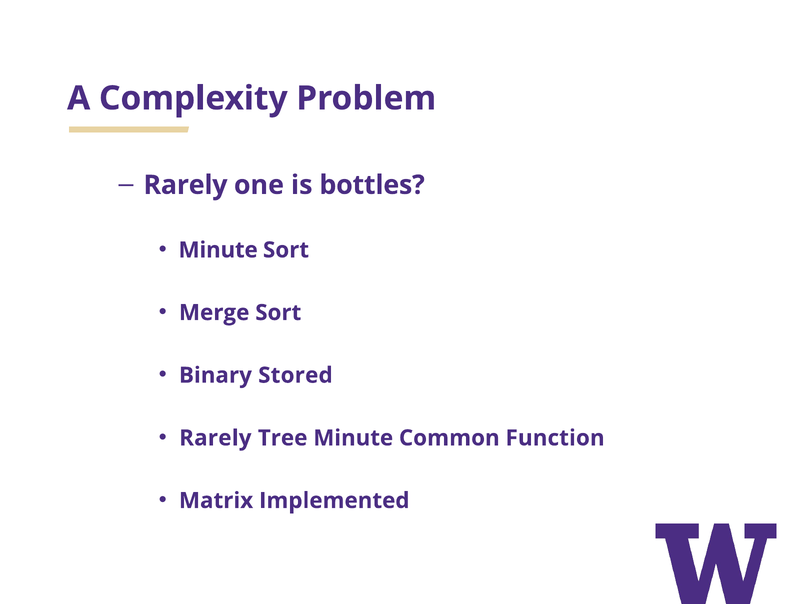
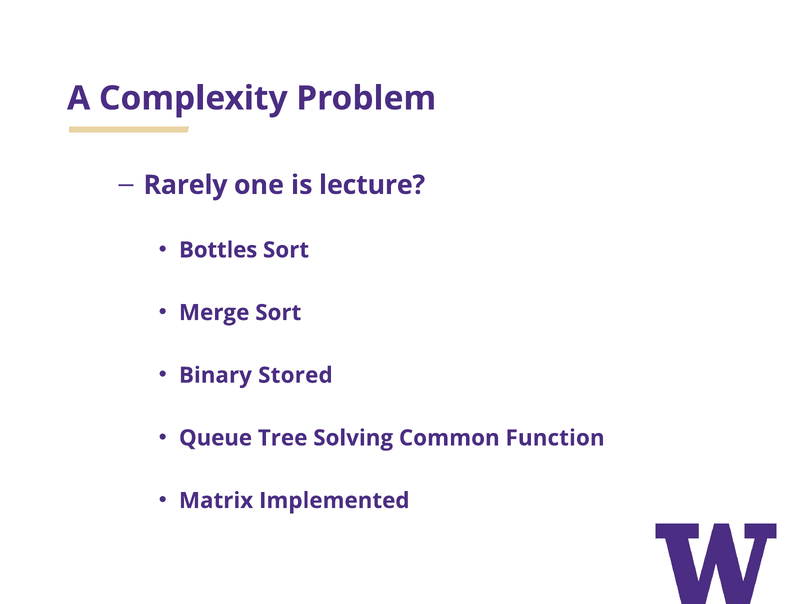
bottles: bottles -> lecture (372, 185)
Minute: Minute -> Bottles (218, 250)
Rarely: Rarely -> Queue (215, 438)
Tree Minute: Minute -> Solving (353, 438)
